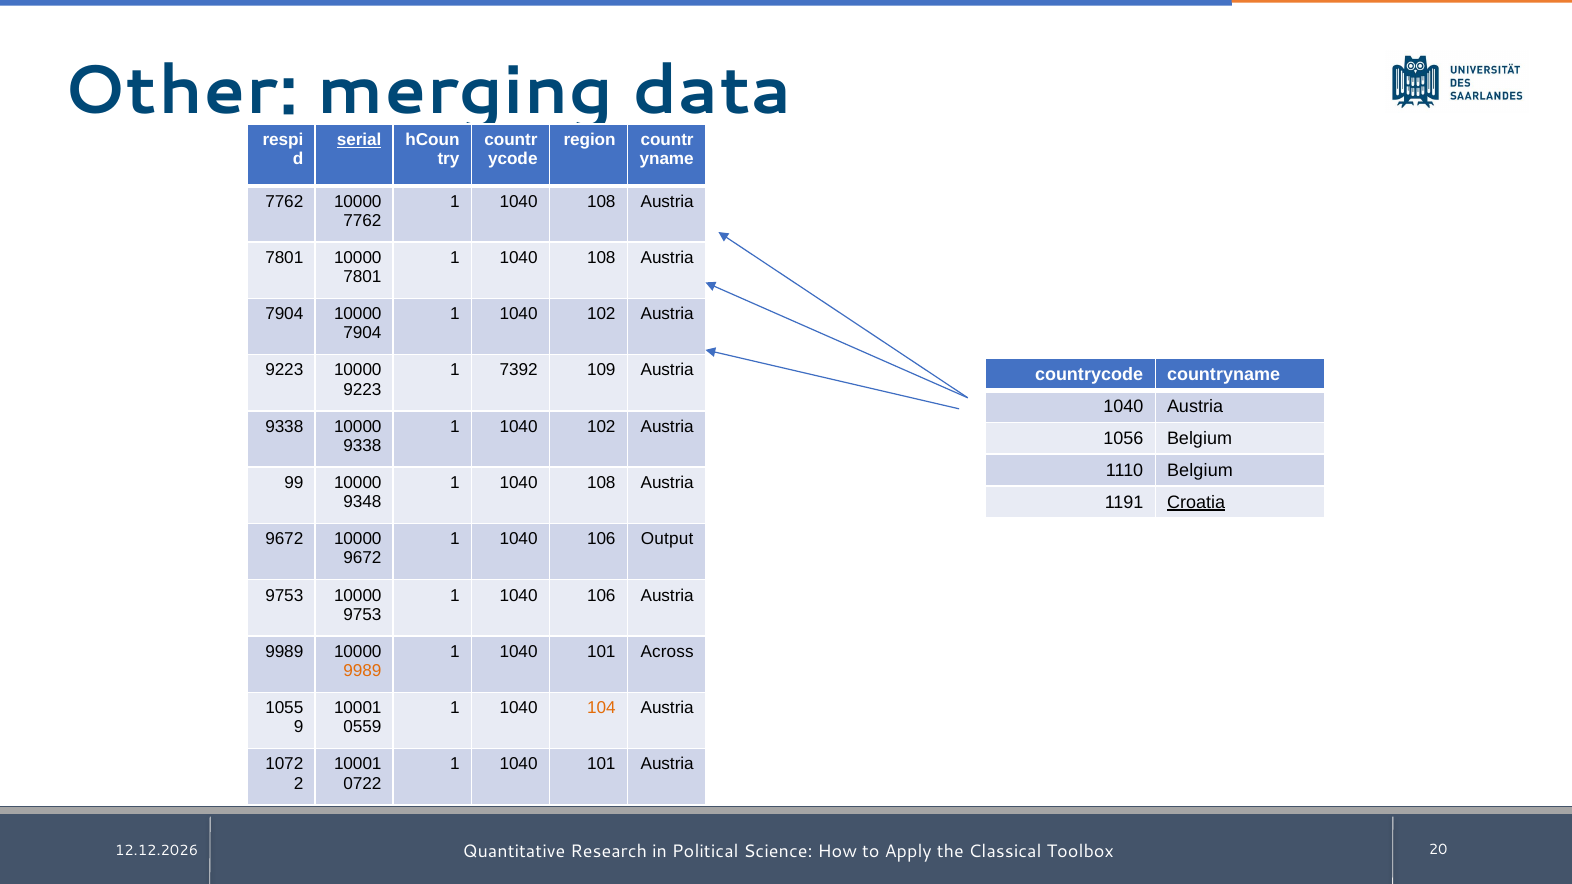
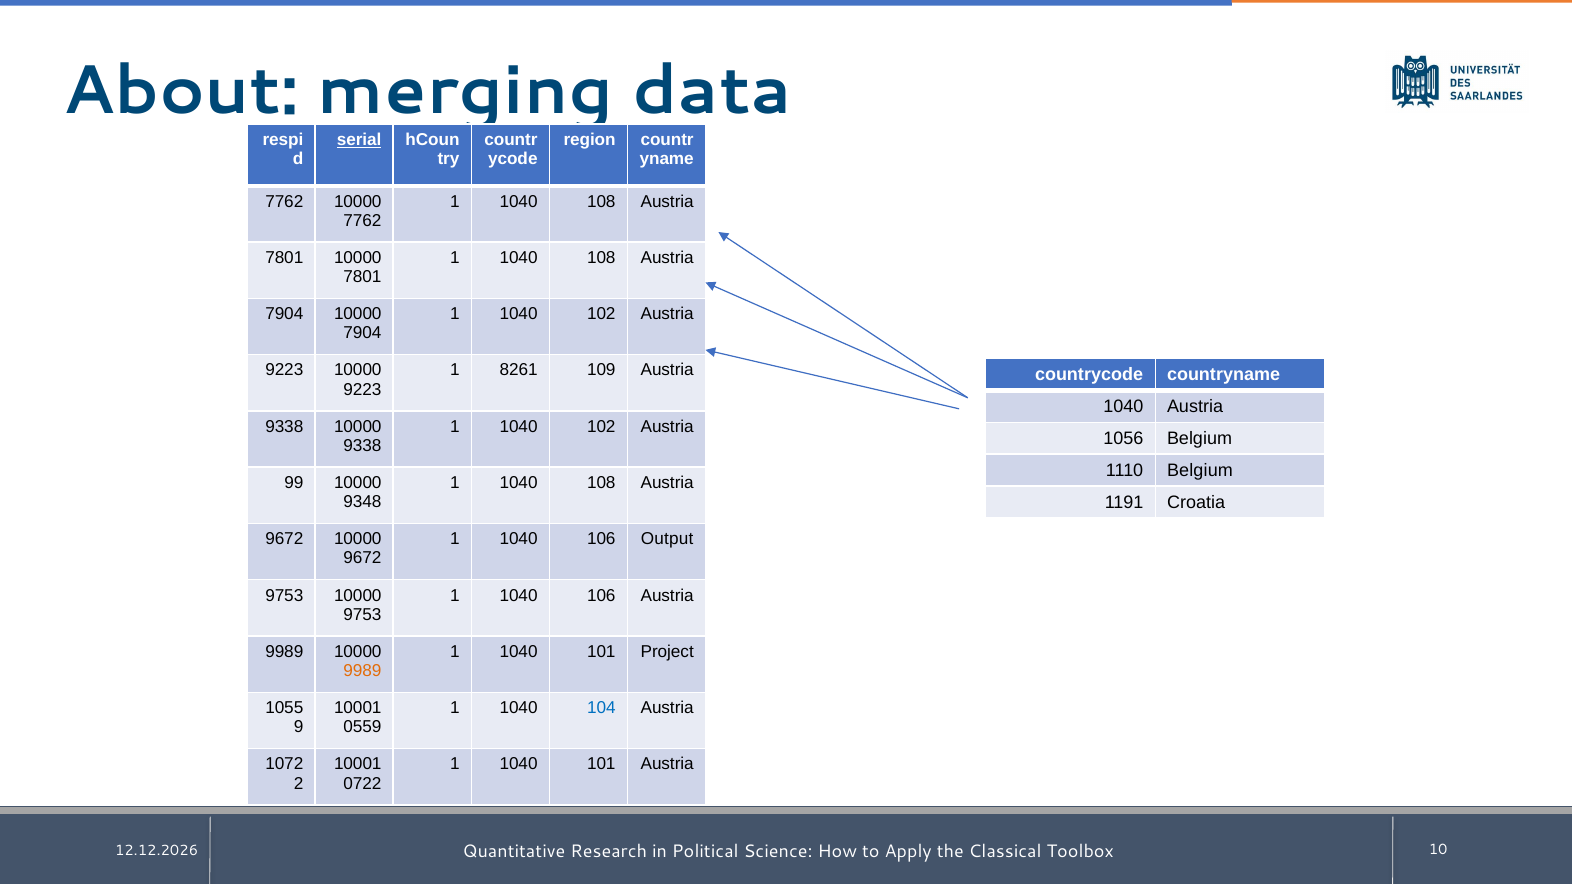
Other: Other -> About (181, 91)
7392: 7392 -> 8261 (519, 370)
Croatia underline: present -> none (1196, 502)
Across: Across -> Project (667, 652)
104 colour: orange -> blue (601, 708)
20: 20 -> 10 (1438, 850)
